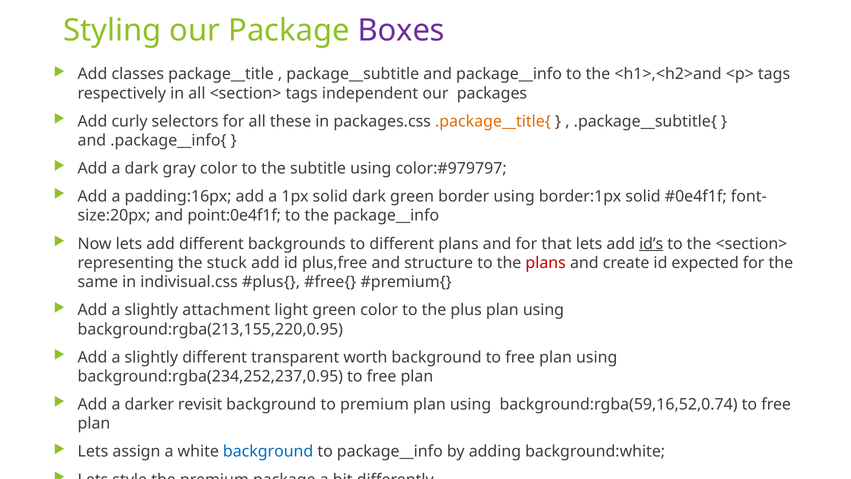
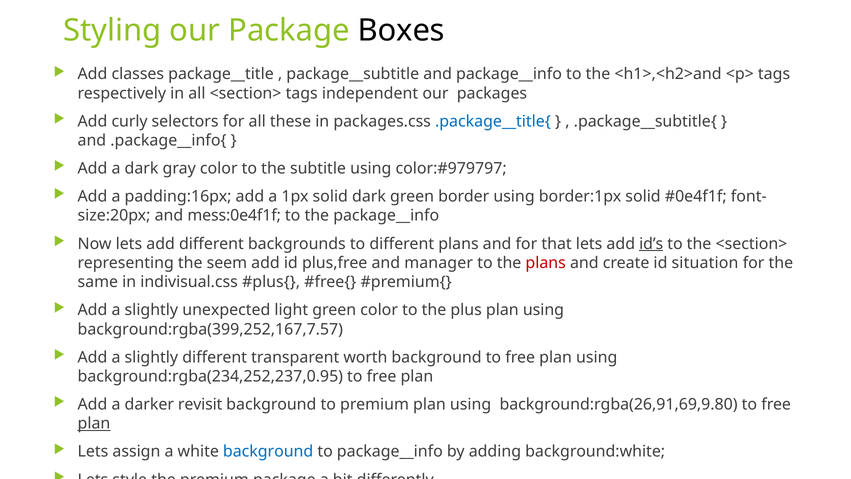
Boxes colour: purple -> black (401, 30)
.package__title{ colour: orange -> blue (493, 121)
point:0e4f1f: point:0e4f1f -> mess:0e4f1f (234, 216)
stuck: stuck -> seem (227, 263)
structure: structure -> manager (439, 263)
expected: expected -> situation (705, 263)
attachment: attachment -> unexpected (226, 310)
background:rgba(213,155,220,0.95: background:rgba(213,155,220,0.95 -> background:rgba(399,252,167,7.57 (210, 329)
background:rgba(59,16,52,0.74: background:rgba(59,16,52,0.74 -> background:rgba(26,91,69,9.80 (619, 404)
plan underline: none -> present (94, 423)
